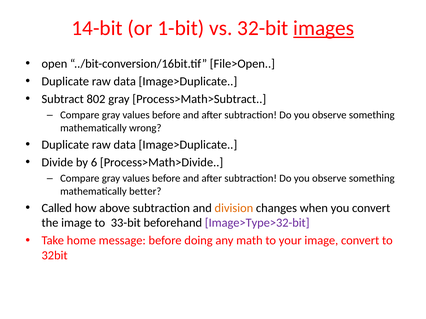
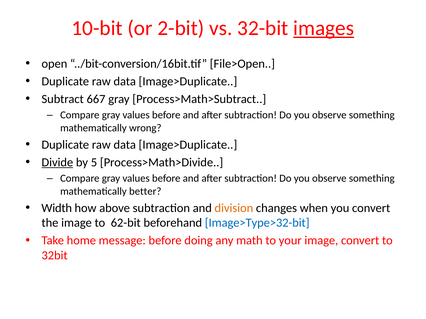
14-bit: 14-bit -> 10-bit (97, 28)
1-bit: 1-bit -> 2-bit (181, 28)
802: 802 -> 667 (96, 99)
Divide underline: none -> present (57, 163)
6: 6 -> 5 (94, 163)
Called: Called -> Width (57, 208)
33-bit: 33-bit -> 62-bit (126, 223)
Image>Type>32-bit colour: purple -> blue (257, 223)
